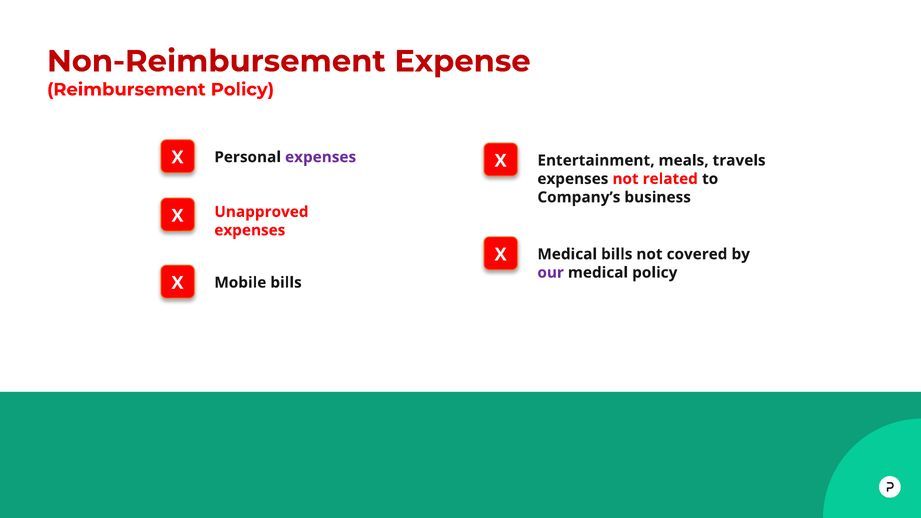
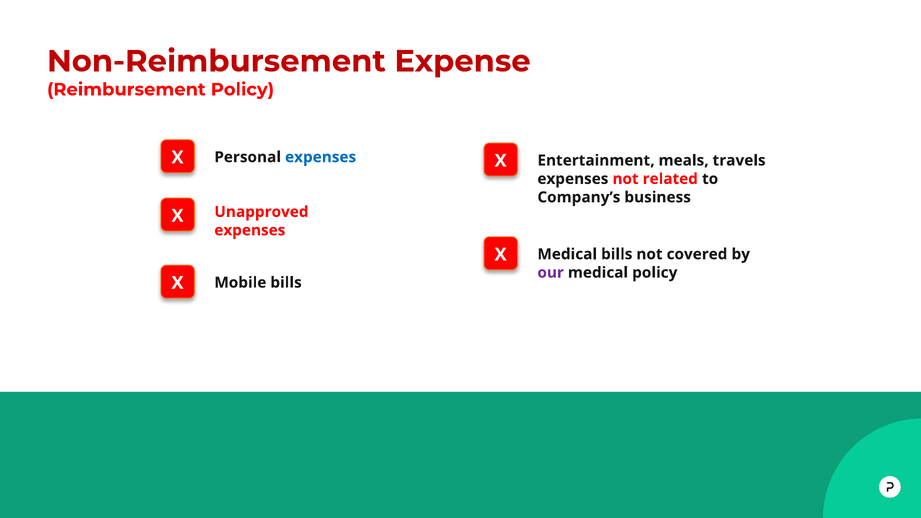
expenses colour: purple -> blue (321, 157)
